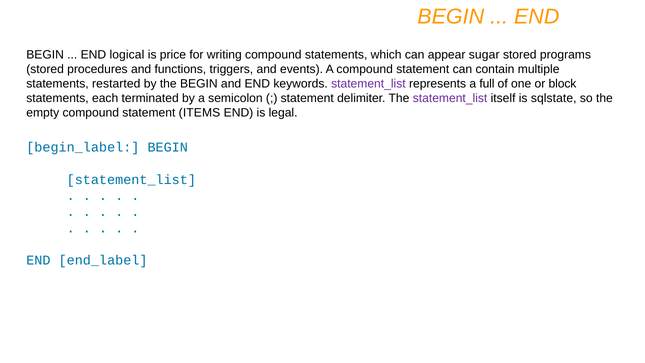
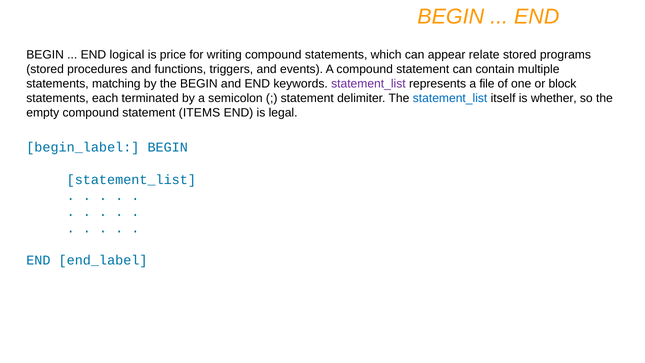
sugar: sugar -> relate (484, 55)
restarted: restarted -> matching (116, 84)
full: full -> file (487, 84)
statement_list colour: purple -> blue (450, 98)
sqlstate: sqlstate -> whether (554, 98)
